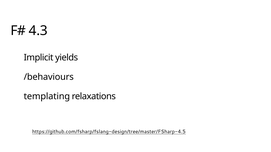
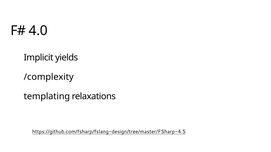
4.3: 4.3 -> 4.0 (38, 31)
/behaviours: /behaviours -> /complexity (49, 77)
